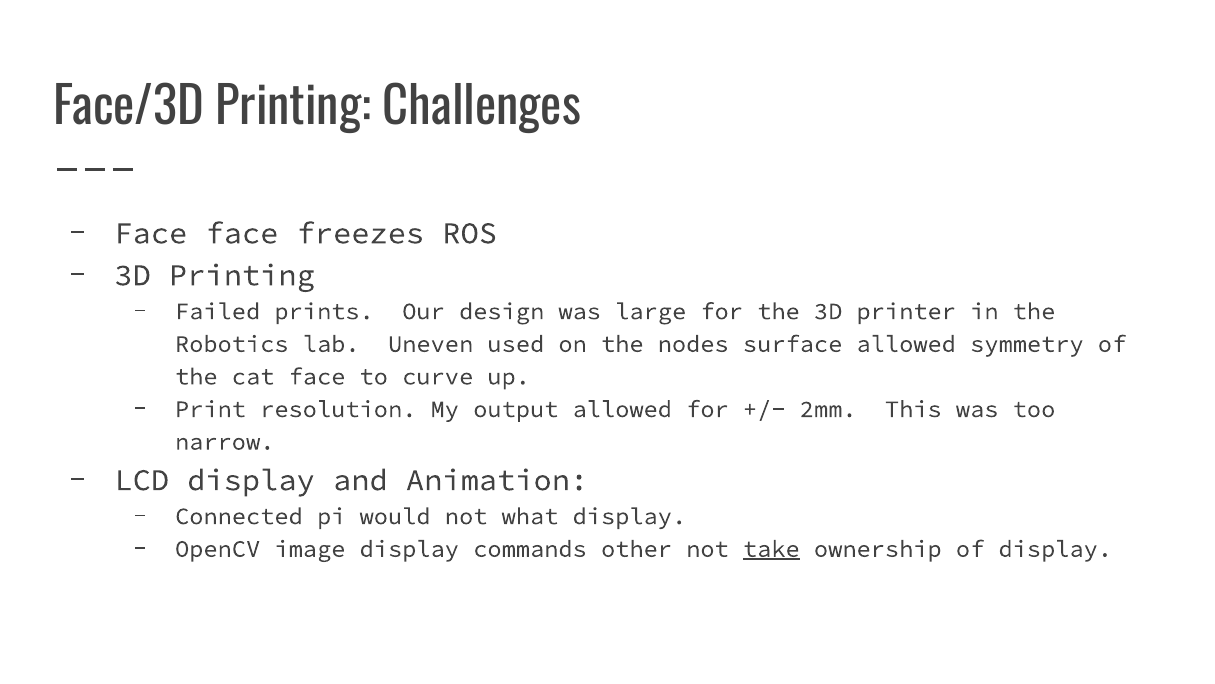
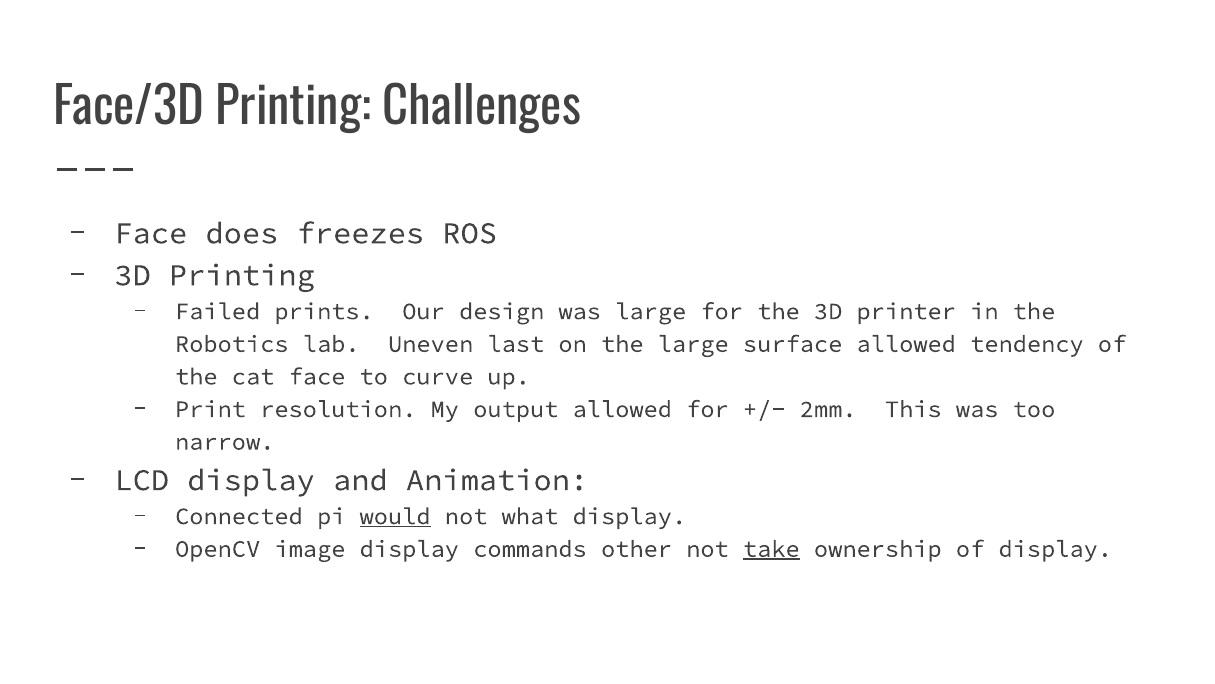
Face face: face -> does (242, 233)
used: used -> last (516, 344)
the nodes: nodes -> large (693, 344)
symmetry: symmetry -> tendency (1027, 344)
would underline: none -> present (395, 516)
